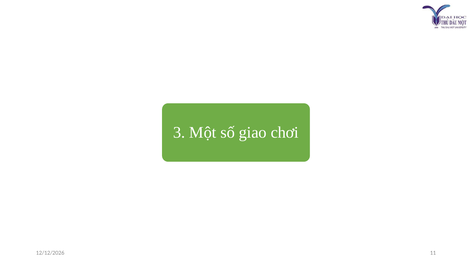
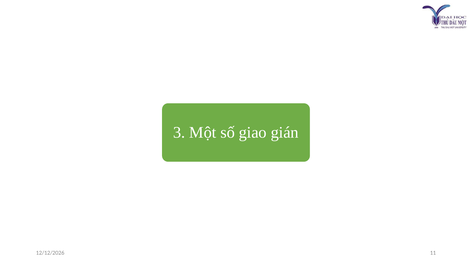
chơi: chơi -> gián (285, 133)
